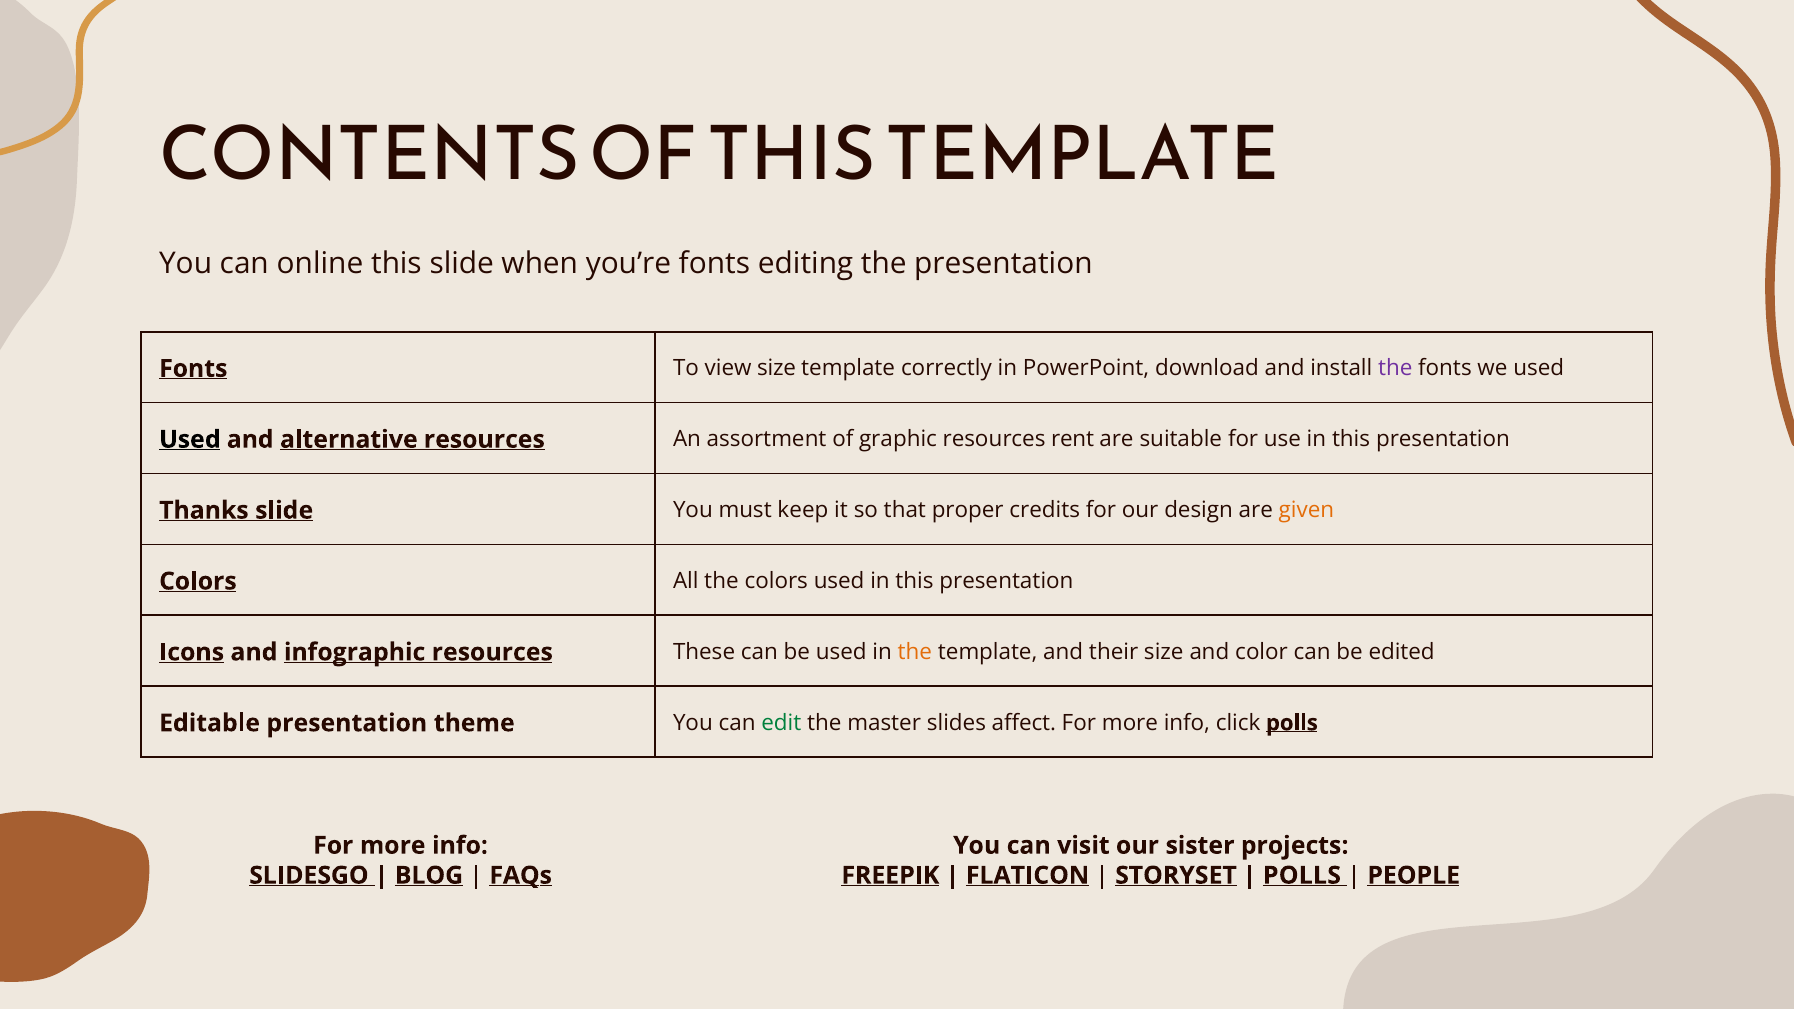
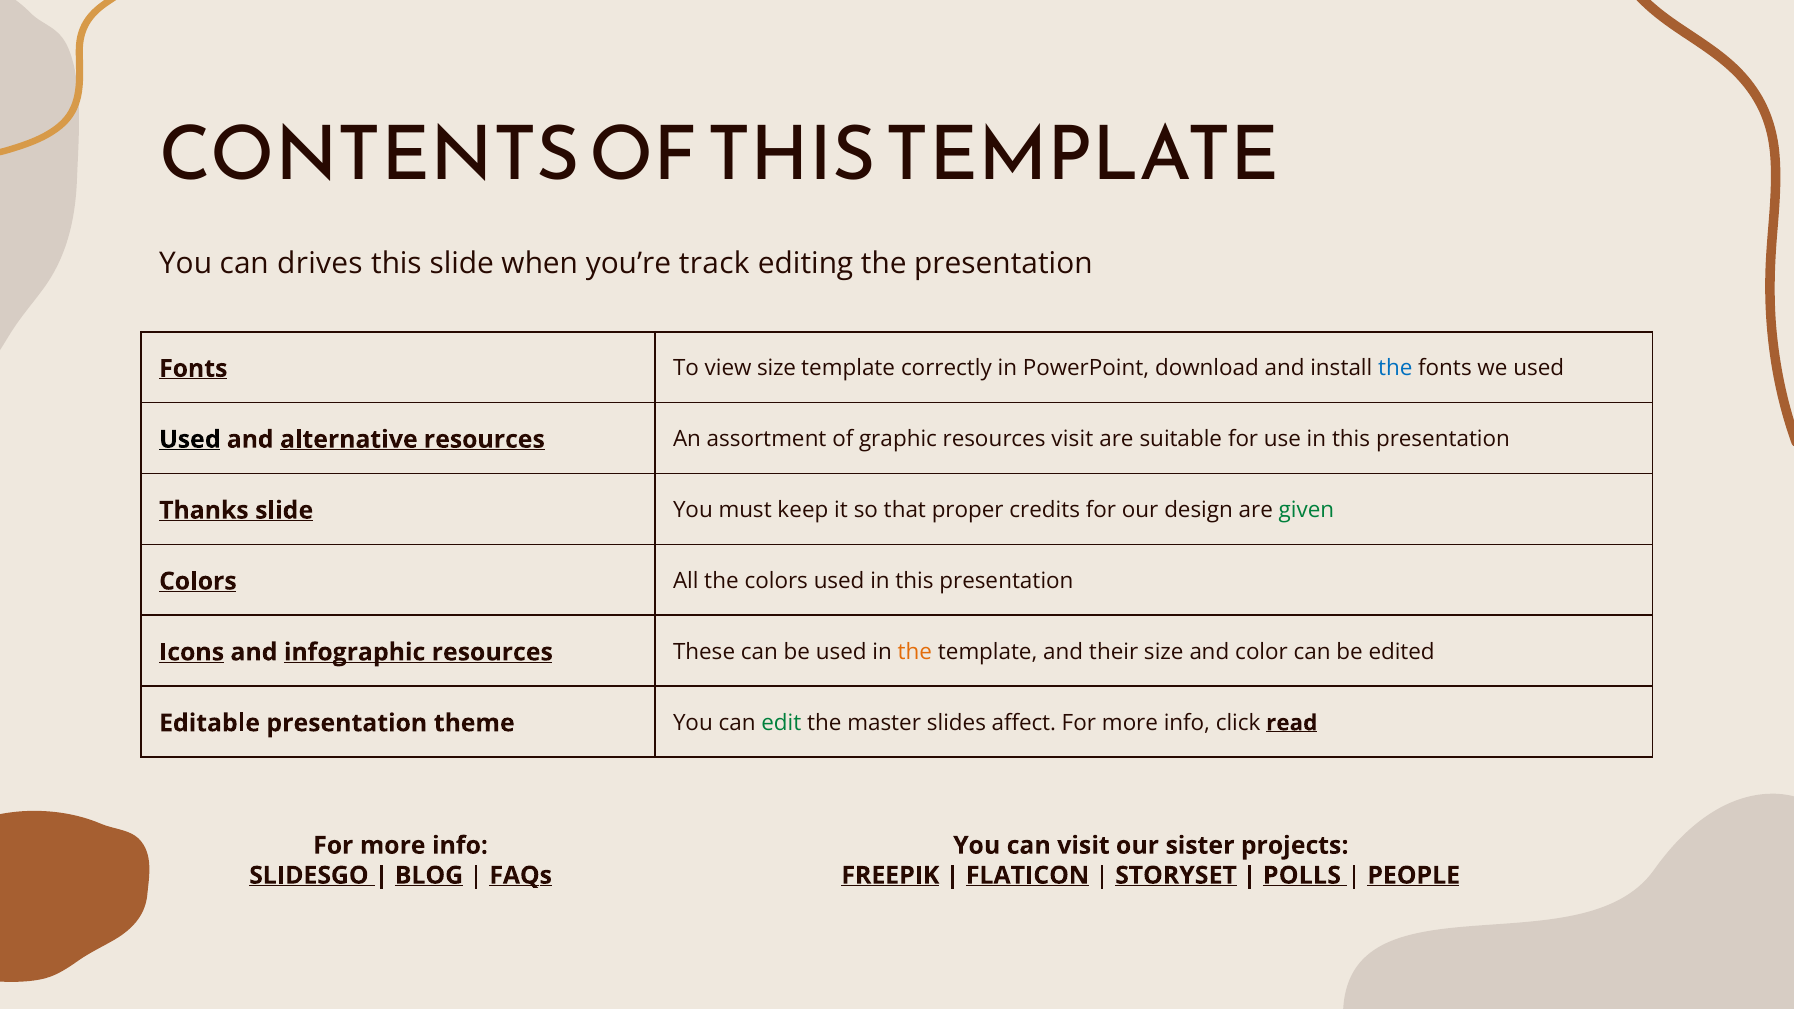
online: online -> drives (320, 264)
you’re fonts: fonts -> track (714, 264)
the colour: purple -> blue (1395, 368)
resources rent: rent -> visit (1072, 439)
given colour: orange -> green (1306, 510)
click polls: polls -> read (1292, 723)
